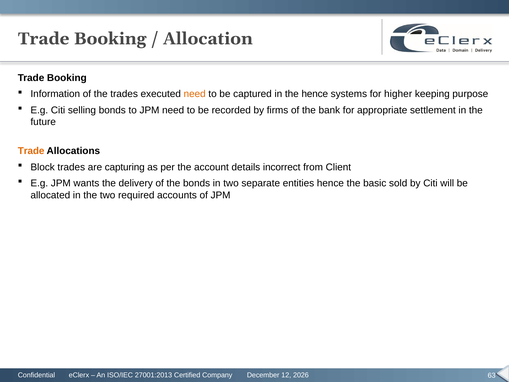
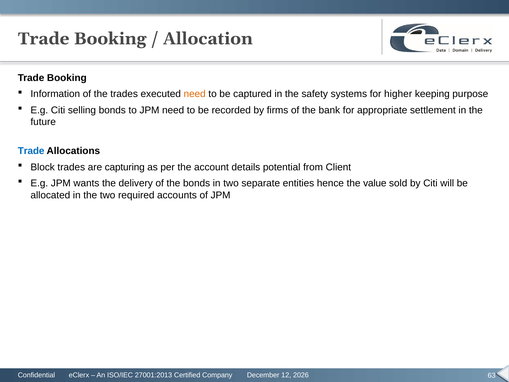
the hence: hence -> safety (315, 94)
Trade colour: orange -> blue (31, 151)
incorrect: incorrect -> potential (282, 167)
basic: basic -> value (375, 183)
